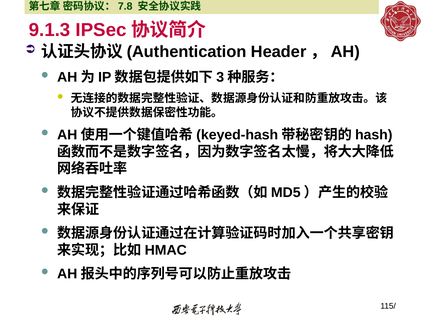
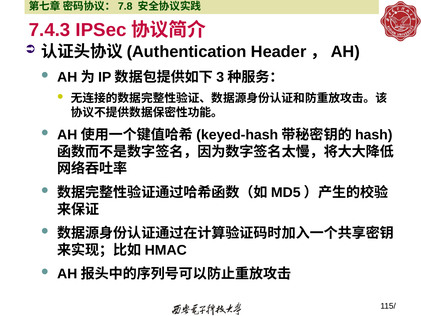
9.1.3: 9.1.3 -> 7.4.3 (50, 30)
